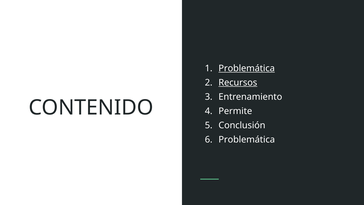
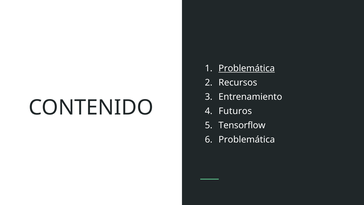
Recursos underline: present -> none (238, 82)
Permite: Permite -> Futuros (235, 111)
Conclusión: Conclusión -> Tensorflow (242, 125)
